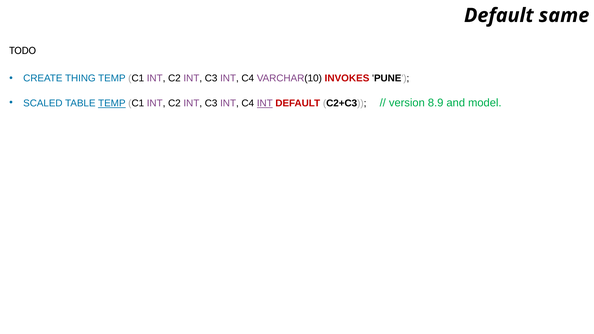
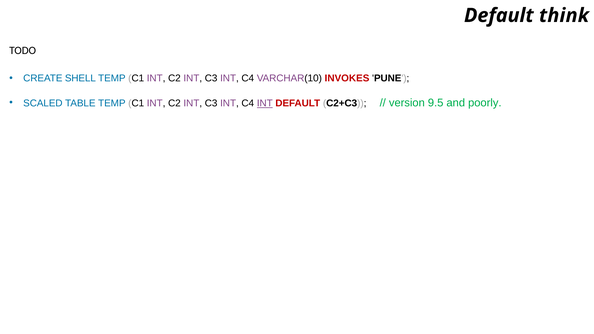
same: same -> think (564, 15)
THING: THING -> SHELL (80, 78)
TEMP underline: present -> none (112, 103)
8.9: 8.9 -> 9.5 (436, 103)
model: model -> poorly (485, 103)
